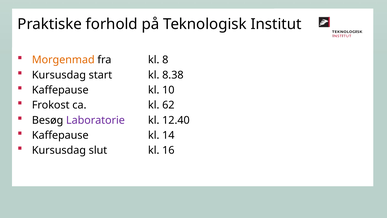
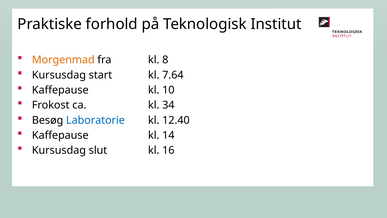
8.38: 8.38 -> 7.64 (173, 75)
62: 62 -> 34 (168, 105)
Laboratorie colour: purple -> blue (95, 120)
